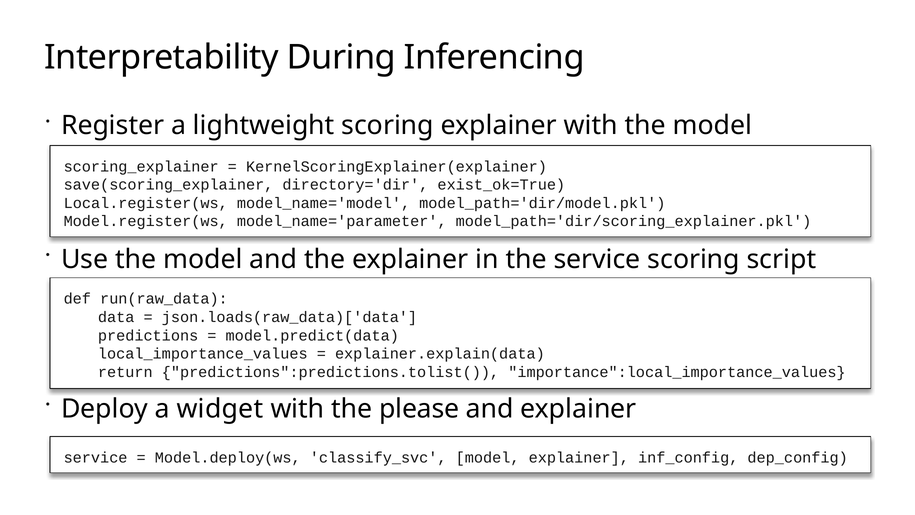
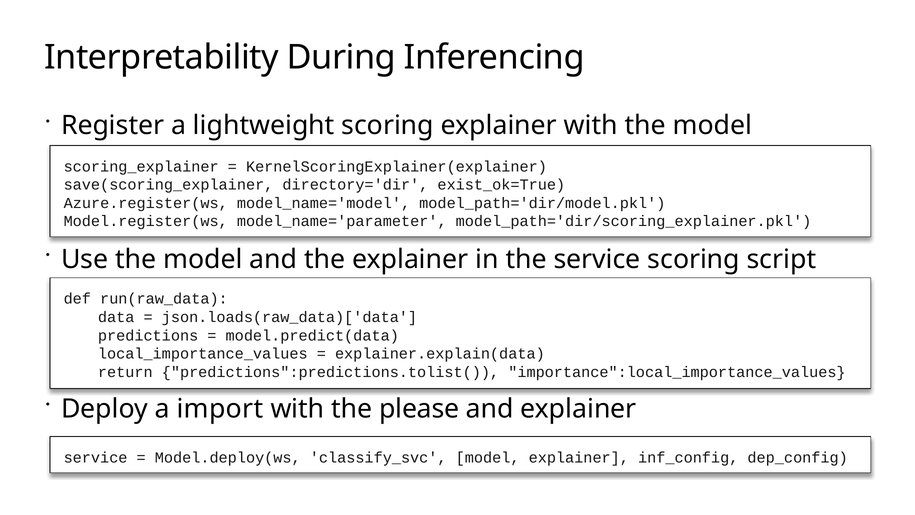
Local.register(ws: Local.register(ws -> Azure.register(ws (146, 203)
widget: widget -> import (220, 409)
